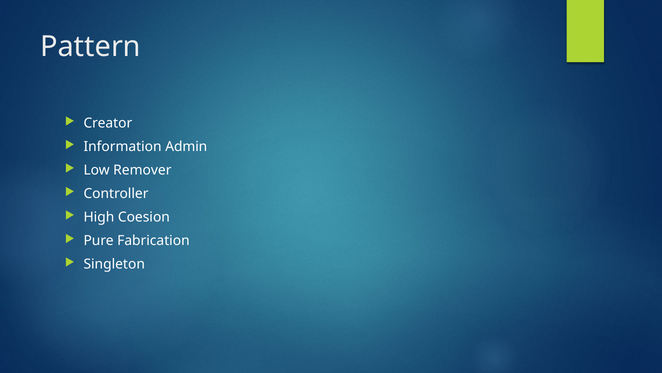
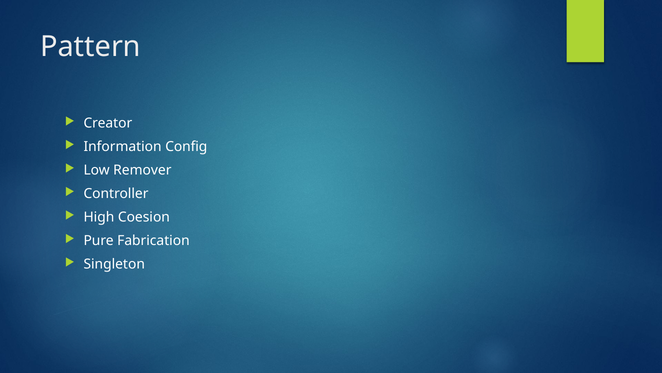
Admin: Admin -> Config (186, 147)
